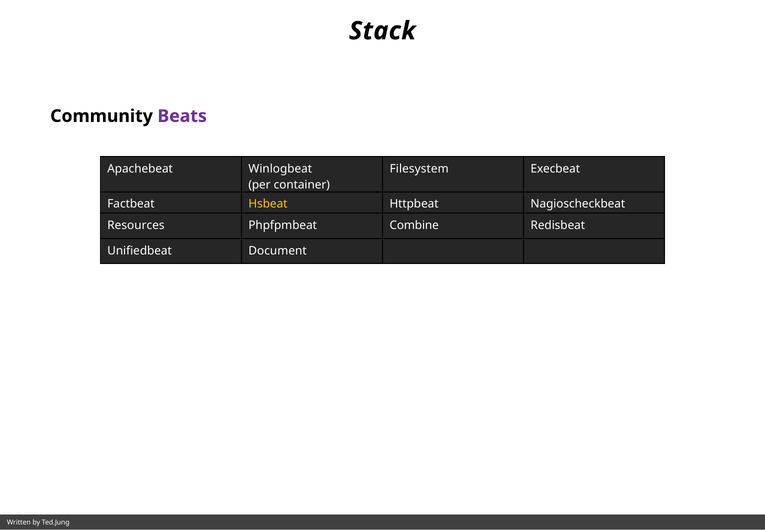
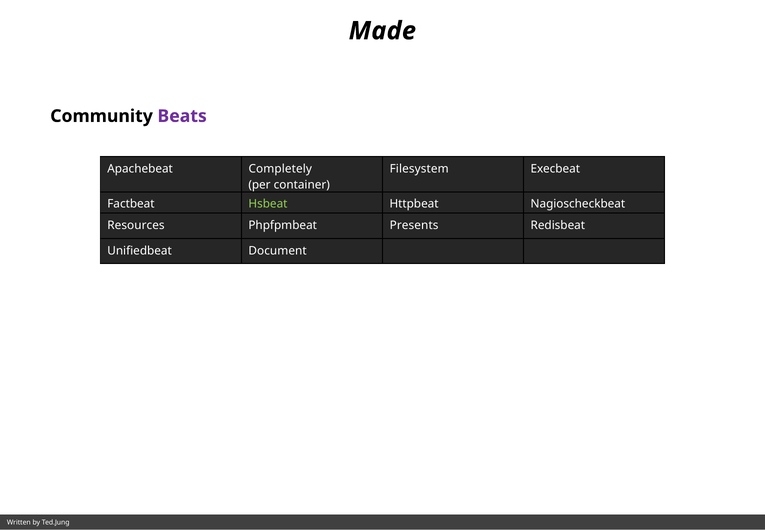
Stack: Stack -> Made (382, 31)
Winlogbeat: Winlogbeat -> Completely (280, 169)
Hsbeat colour: yellow -> light green (268, 204)
Combine: Combine -> Presents (414, 225)
